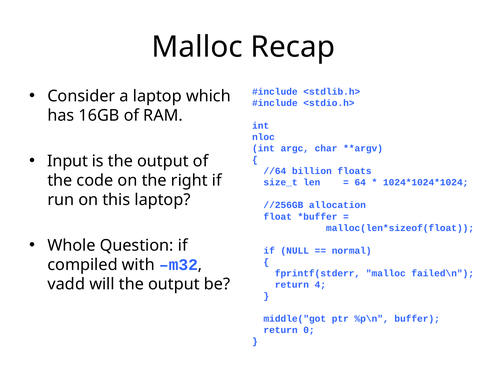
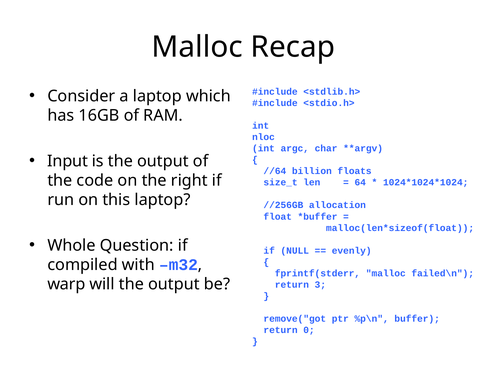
normal: normal -> evenly (352, 251)
vadd: vadd -> warp (66, 284)
4: 4 -> 3 (320, 285)
middle("got: middle("got -> remove("got (295, 319)
